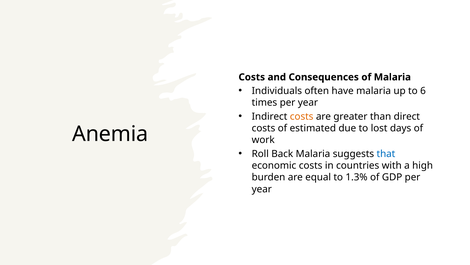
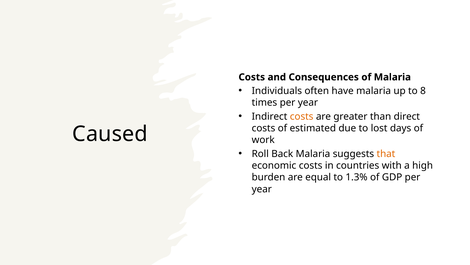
6: 6 -> 8 (423, 91)
Anemia: Anemia -> Caused (110, 134)
that colour: blue -> orange (386, 153)
